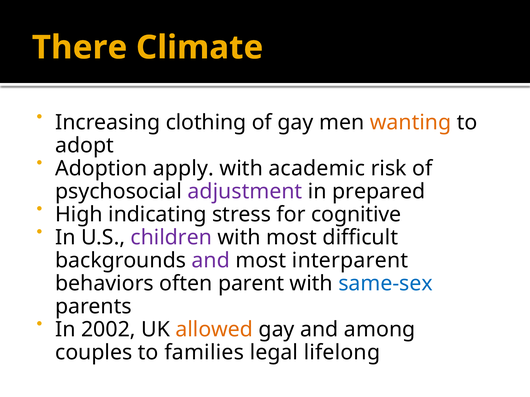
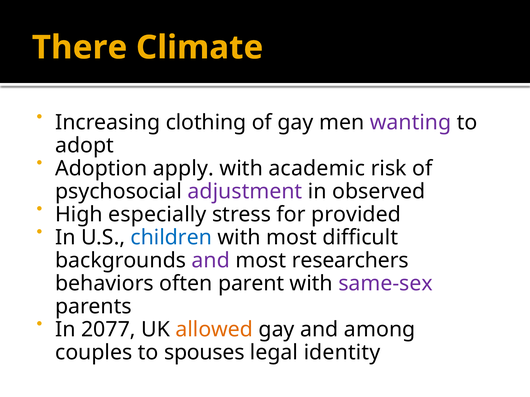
wanting colour: orange -> purple (411, 122)
prepared: prepared -> observed (379, 192)
indicating: indicating -> especially (157, 215)
cognitive: cognitive -> provided (356, 215)
children colour: purple -> blue (171, 238)
interparent: interparent -> researchers (350, 261)
same-sex colour: blue -> purple (386, 284)
2002: 2002 -> 2077 (108, 330)
families: families -> spouses (204, 353)
lifelong: lifelong -> identity (342, 353)
